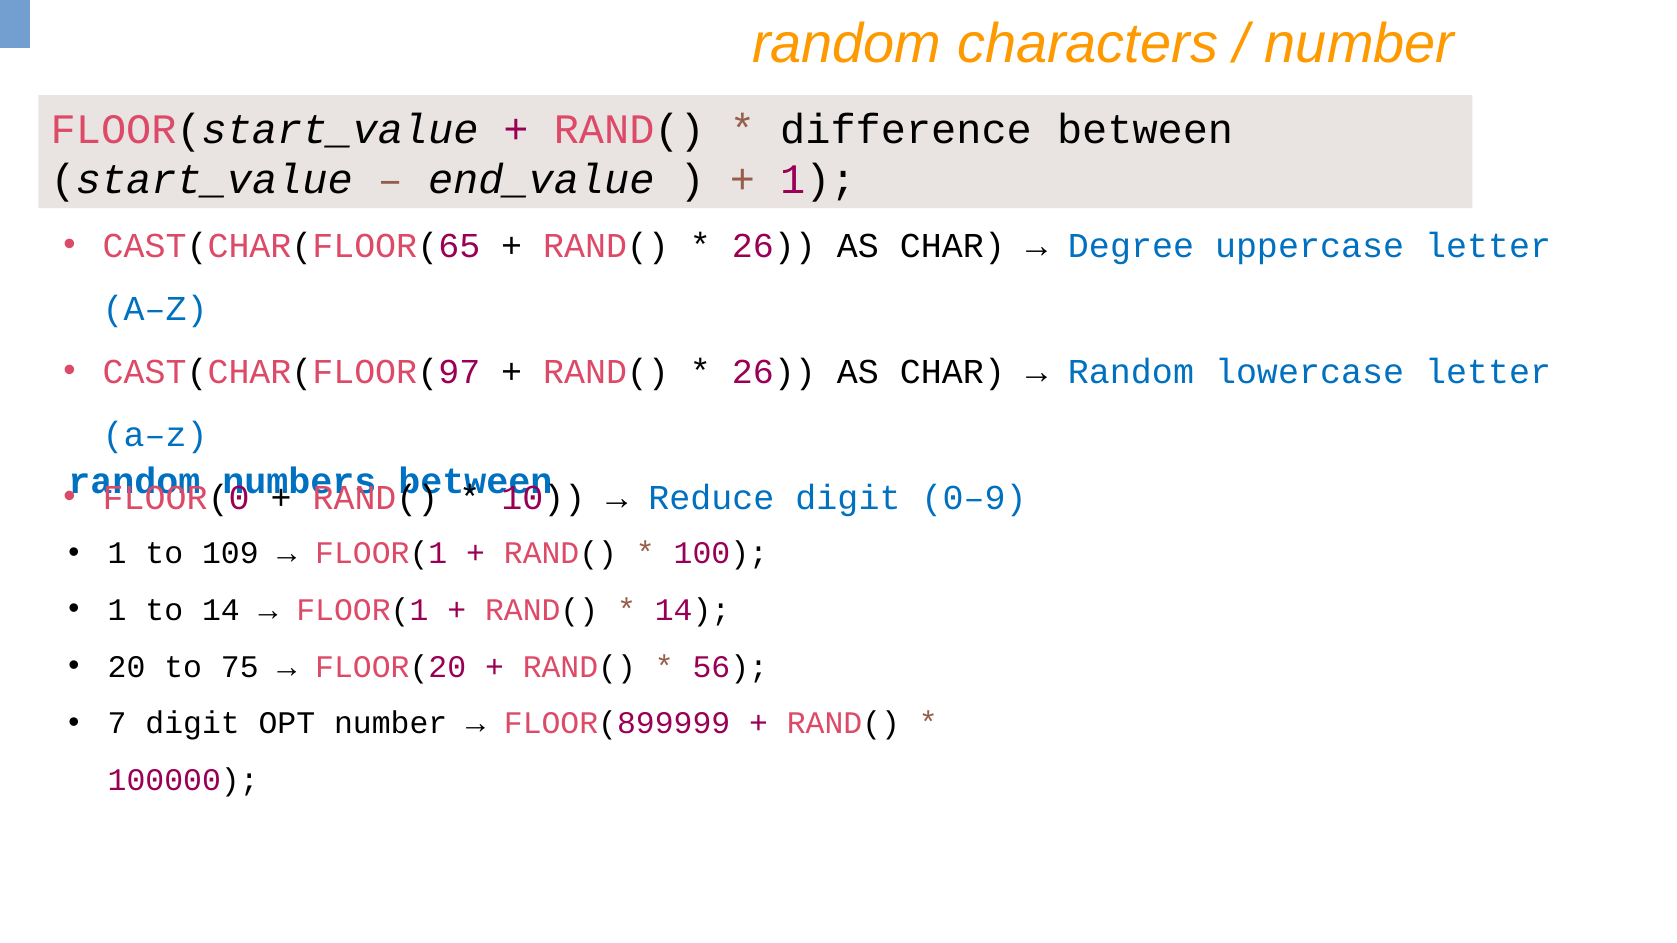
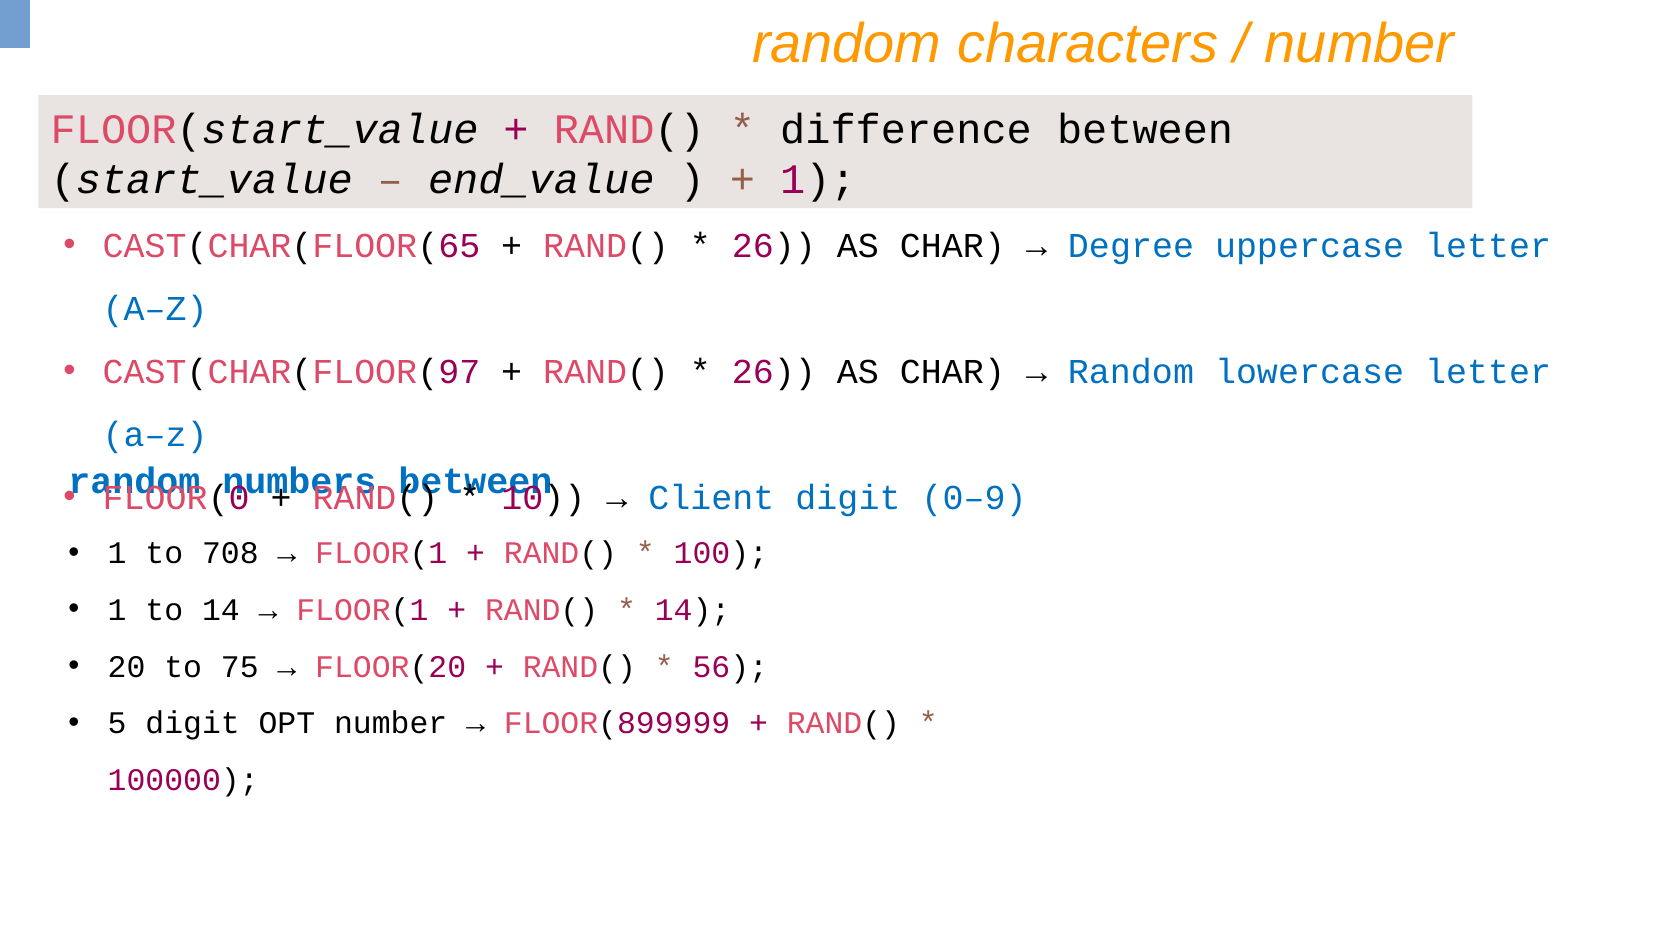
Reduce: Reduce -> Client (711, 498)
109: 109 -> 708 (230, 554)
7: 7 -> 5 (117, 724)
